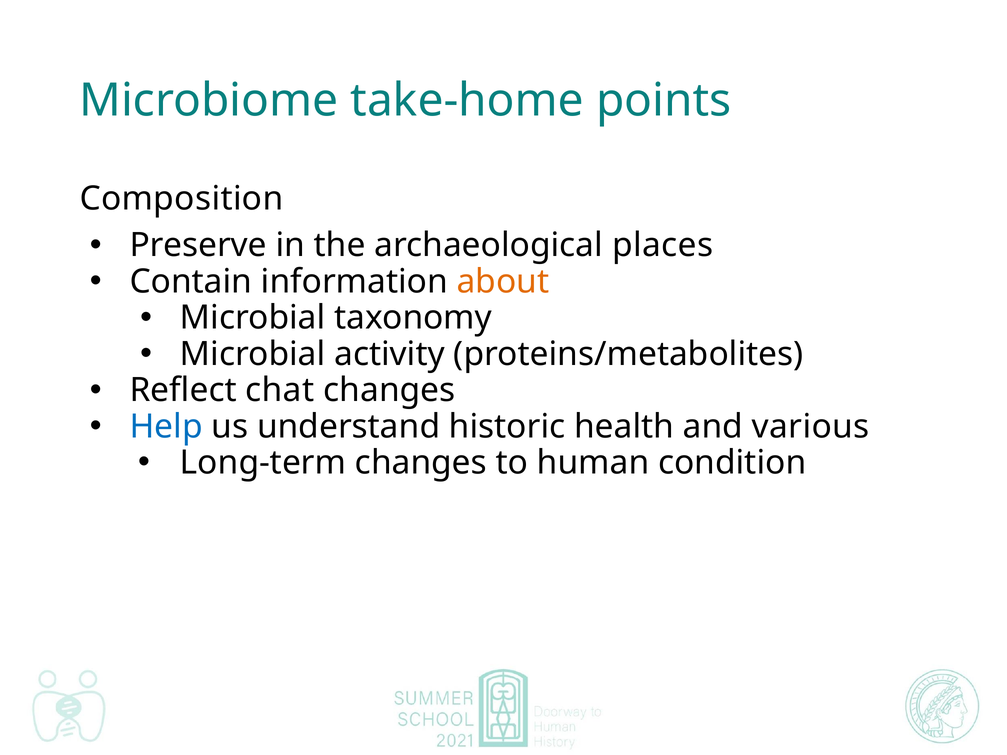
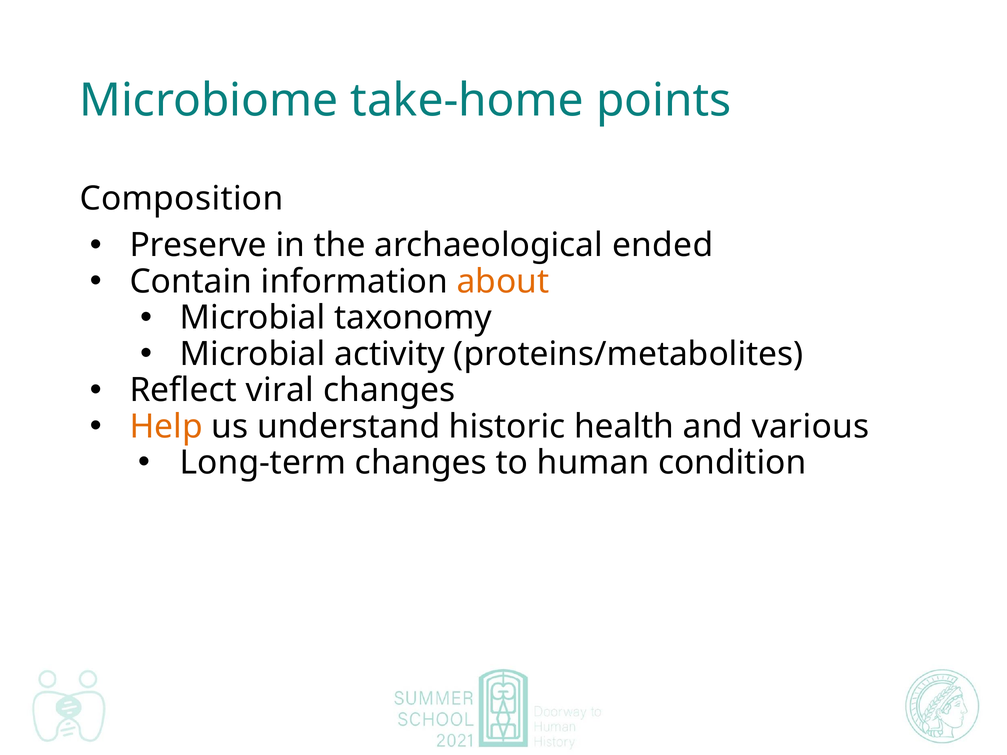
places: places -> ended (663, 245)
chat: chat -> viral (280, 390)
Help colour: blue -> orange (166, 427)
